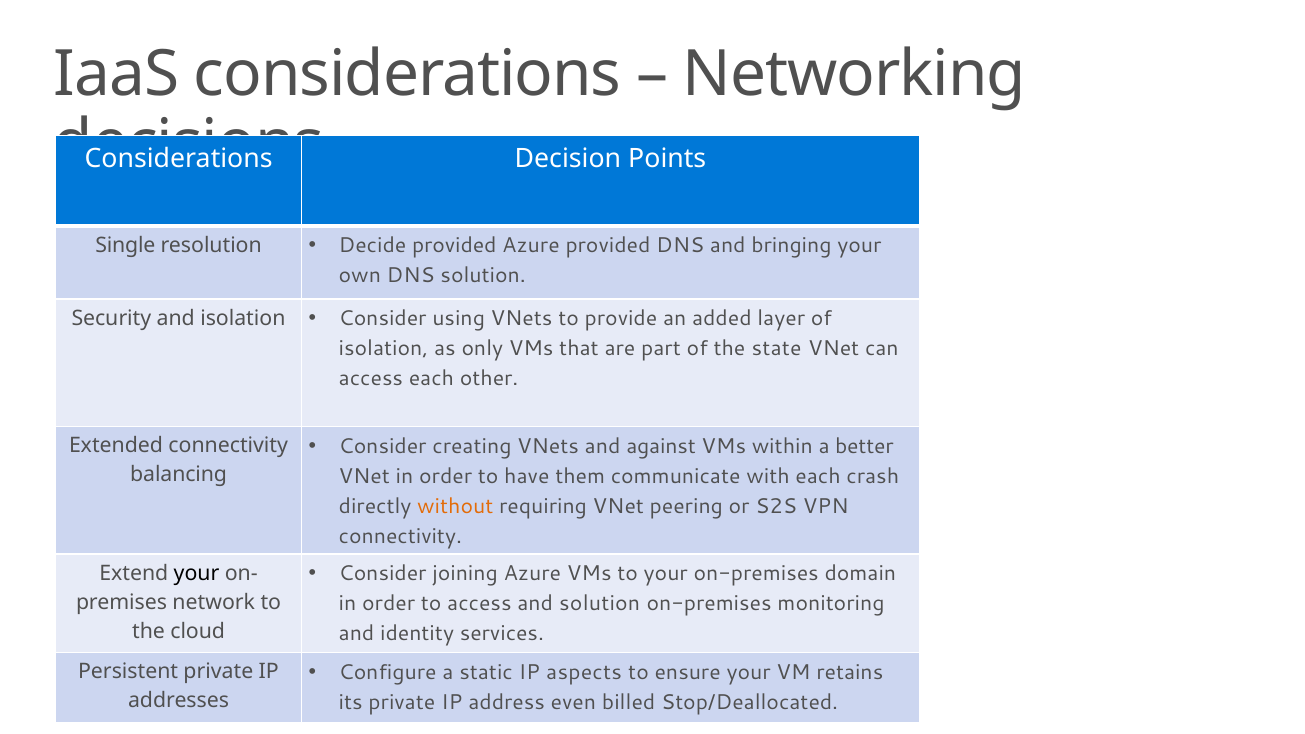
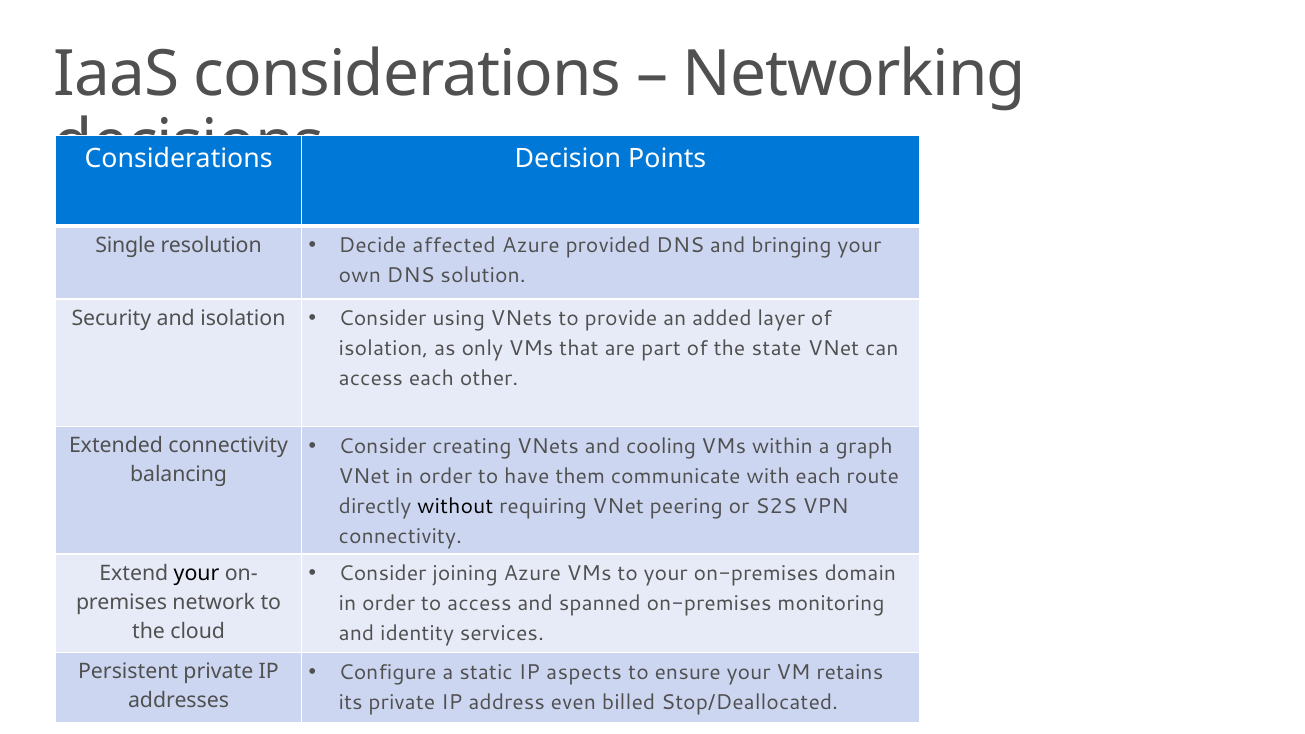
Decide provided: provided -> affected (454, 246)
against: against -> cooling (661, 446)
better: better -> graph (864, 446)
crash: crash -> route (873, 476)
without colour: orange -> black (455, 506)
and solution: solution -> spanned (600, 604)
